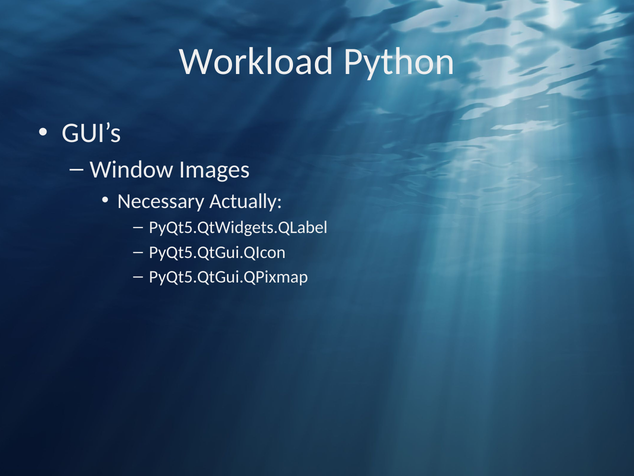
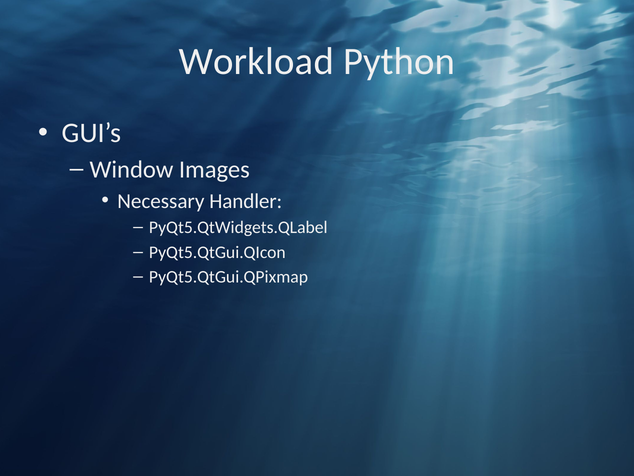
Actually: Actually -> Handler (246, 201)
